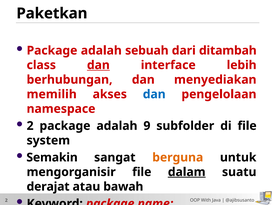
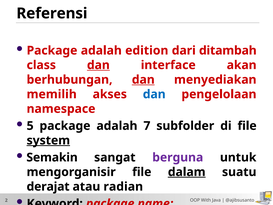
Paketkan: Paketkan -> Referensi (52, 13)
sebuah: sebuah -> edition (147, 50)
lebih: lebih -> akan (242, 65)
dan underline: none -> present (143, 80)
2: 2 -> 5 (30, 126)
9: 9 -> 7 (147, 126)
system underline: none -> present (48, 140)
berguna colour: orange -> purple (178, 157)
bawah: bawah -> radian (123, 186)
